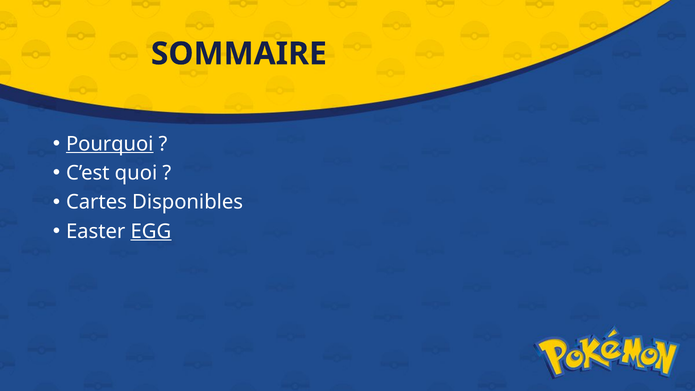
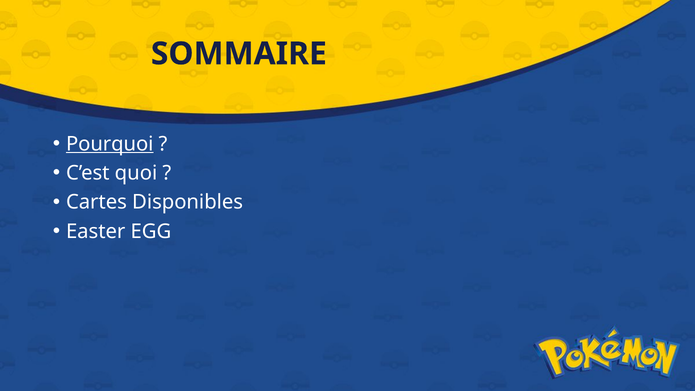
EGG underline: present -> none (151, 231)
